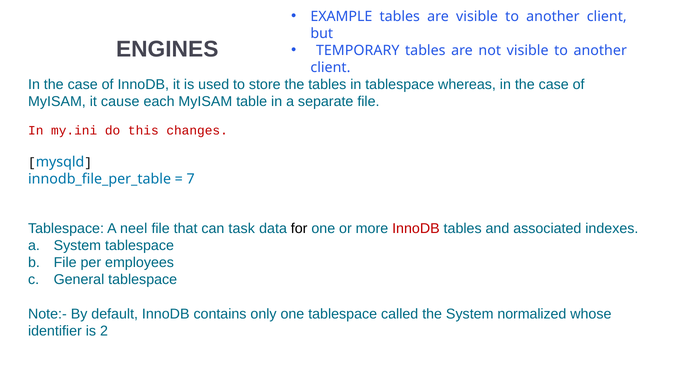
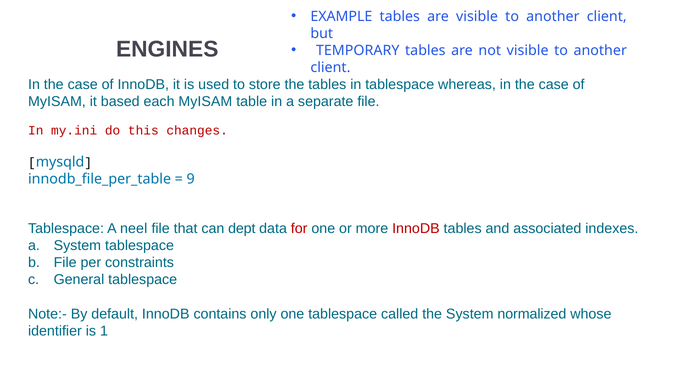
cause: cause -> based (120, 102)
7: 7 -> 9 (191, 179)
task: task -> dept (242, 229)
for colour: black -> red (299, 229)
employees: employees -> constraints (140, 263)
2: 2 -> 1 (104, 331)
